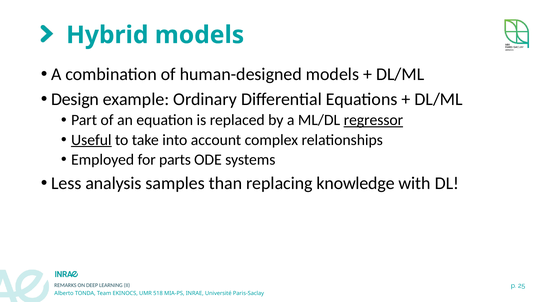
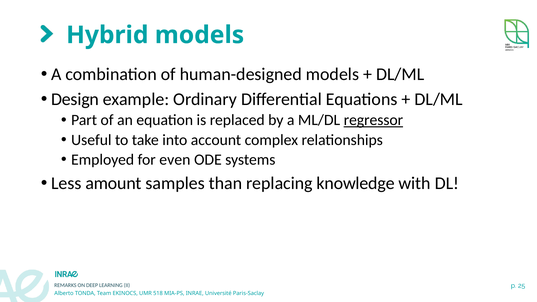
Useful underline: present -> none (91, 140)
parts: parts -> even (175, 160)
analysis: analysis -> amount (114, 183)
